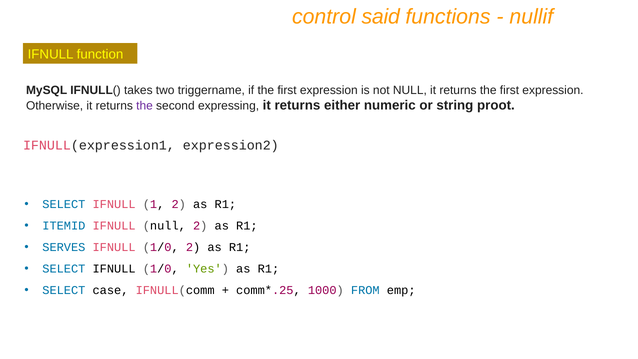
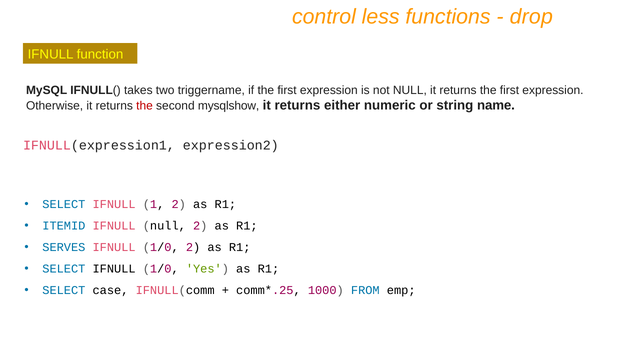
said: said -> less (381, 17)
nullif: nullif -> drop (531, 17)
the colour: purple -> red (145, 106)
expressing: expressing -> mysqlshow (229, 106)
proot: proot -> name (496, 106)
